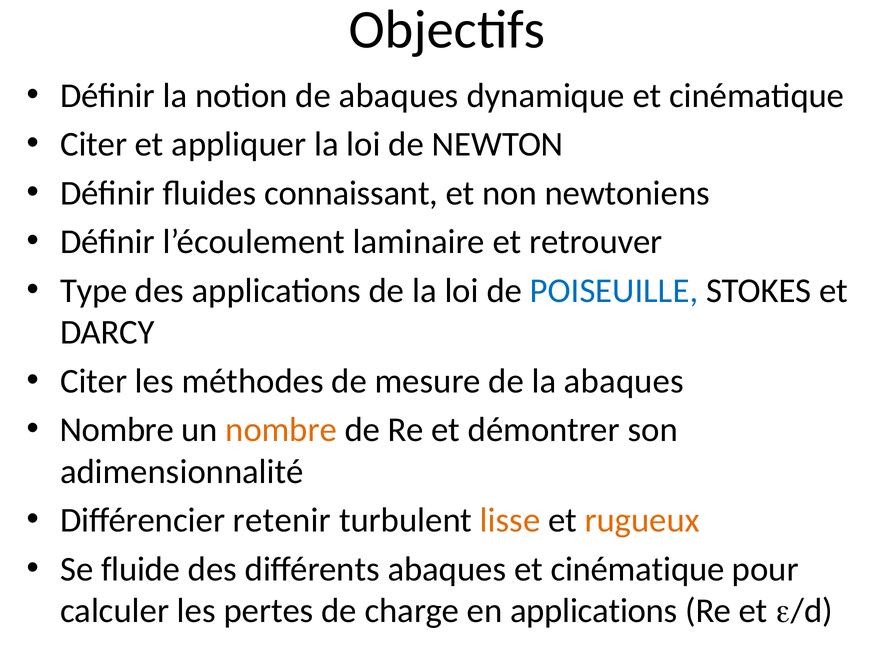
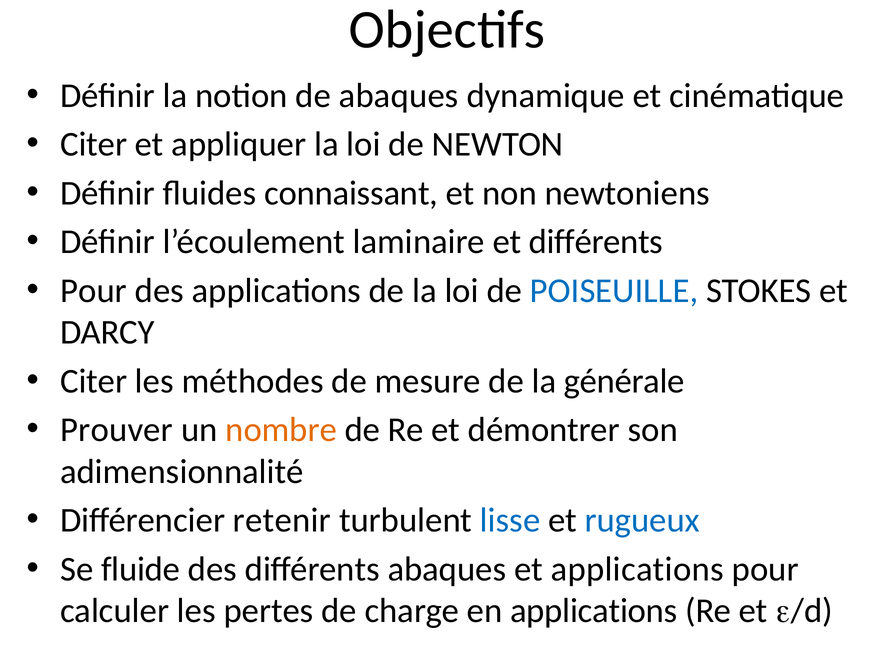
et retrouver: retrouver -> différents (596, 242)
Type: Type -> Pour (94, 290)
la abaques: abaques -> générale (624, 381)
Nombre: Nombre -> Prouver (117, 430)
lisse colour: orange -> blue (510, 520)
rugueux colour: orange -> blue (642, 520)
abaques et cinématique: cinématique -> applications (637, 569)
